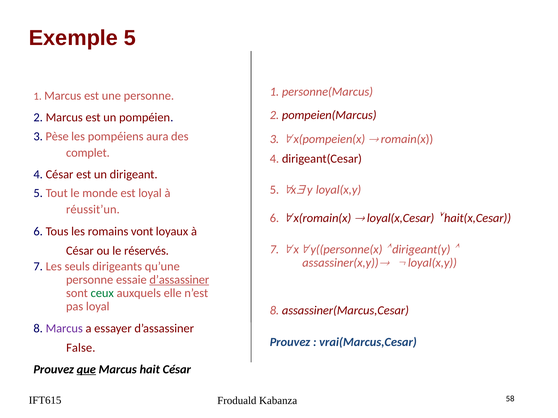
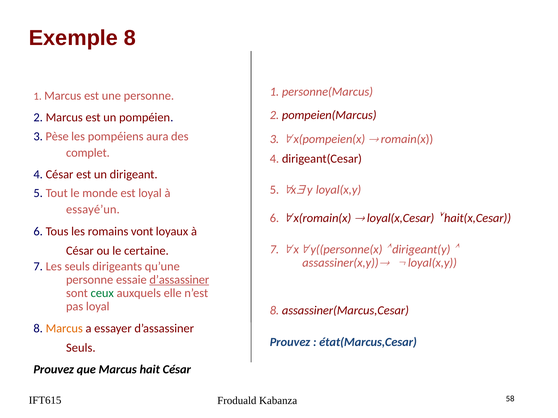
Exemple 5: 5 -> 8 (130, 38)
réussit’un: réussit’un -> essayé’un (93, 210)
réservés: réservés -> certaine (146, 251)
Marcus colour: purple -> orange (64, 329)
vrai(Marcus,Cesar: vrai(Marcus,Cesar -> état(Marcus,Cesar (368, 342)
False: False -> Seuls (81, 348)
que underline: present -> none (86, 370)
